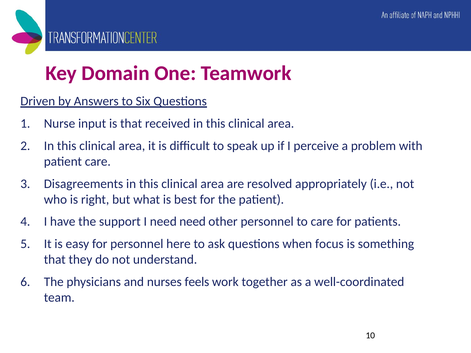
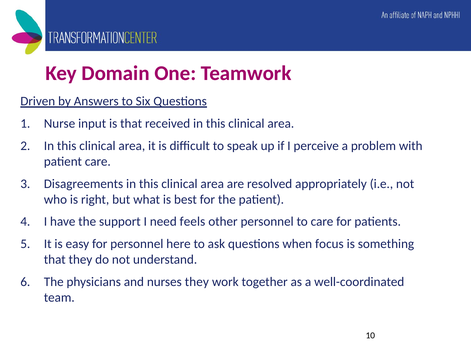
need need: need -> feels (192, 222)
nurses feels: feels -> they (197, 282)
